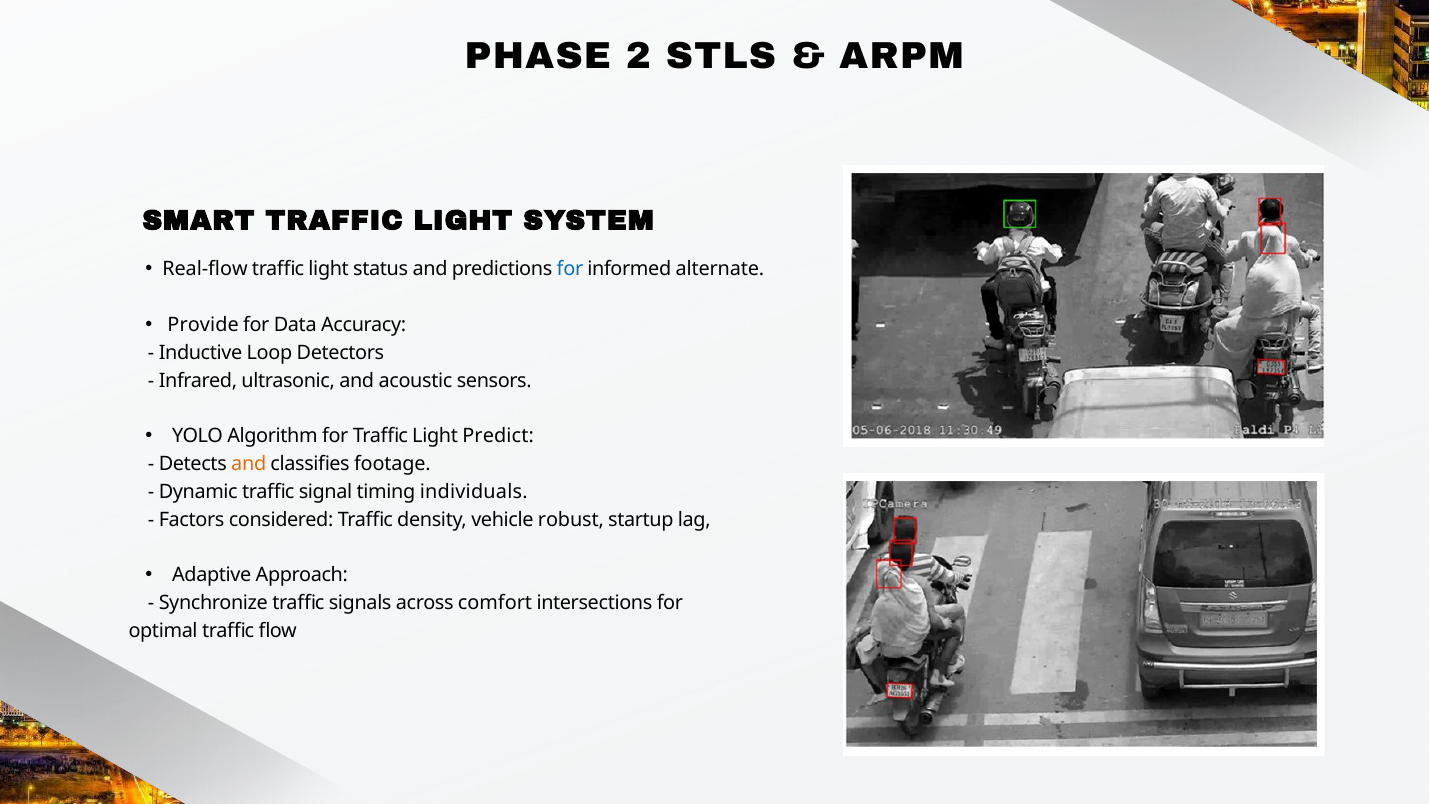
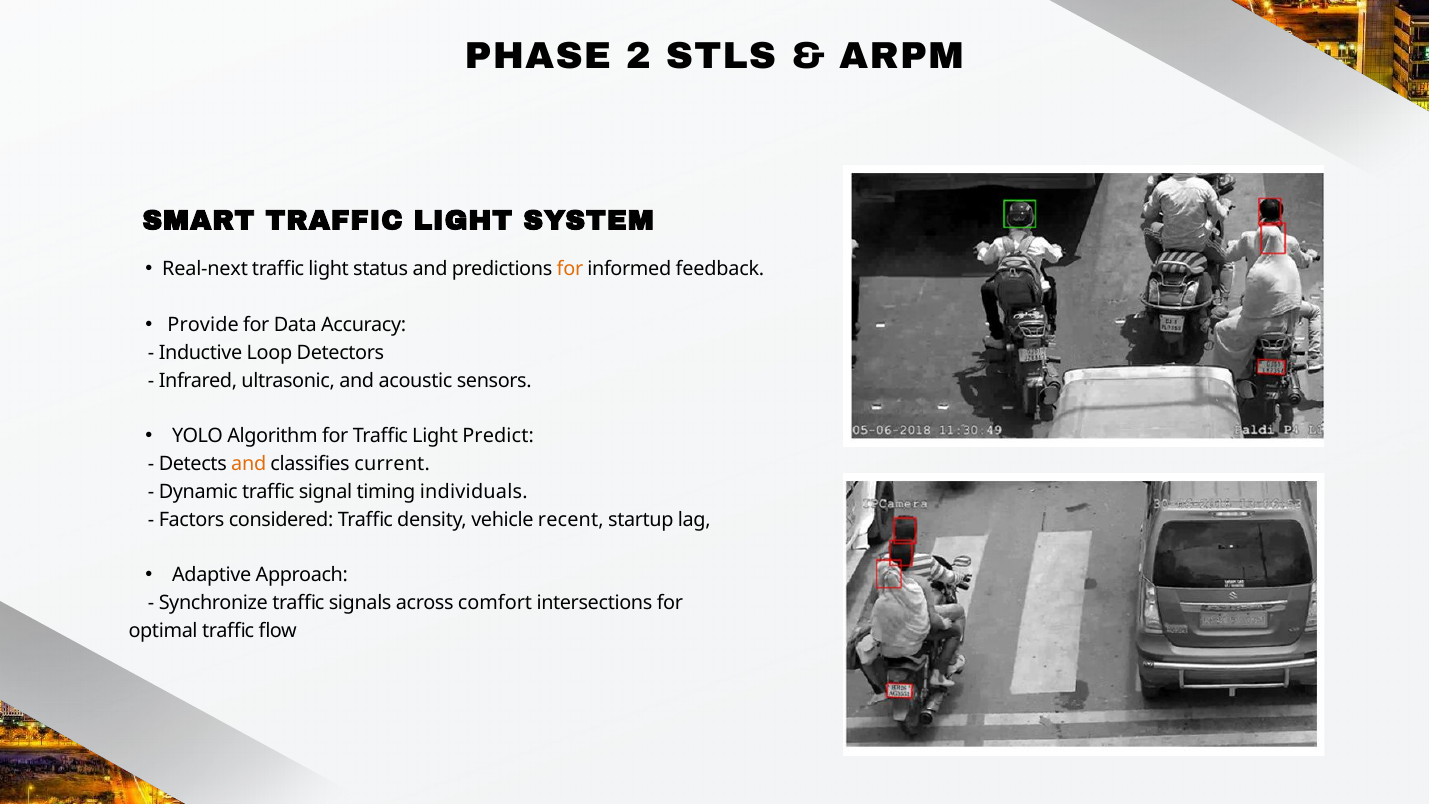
Real-flow: Real-flow -> Real-next (205, 269)
for colour: blue -> orange (570, 269)
alternate: alternate -> feedback (720, 269)
footage: footage -> current (392, 464)
robust: robust -> recent (571, 519)
